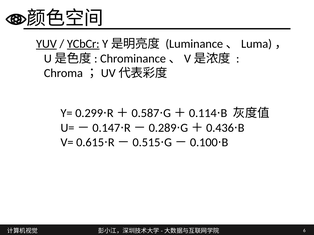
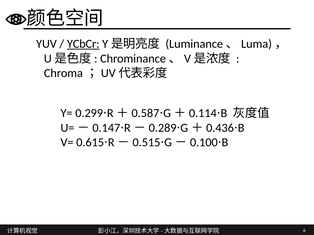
YUV underline: present -> none (46, 44)
